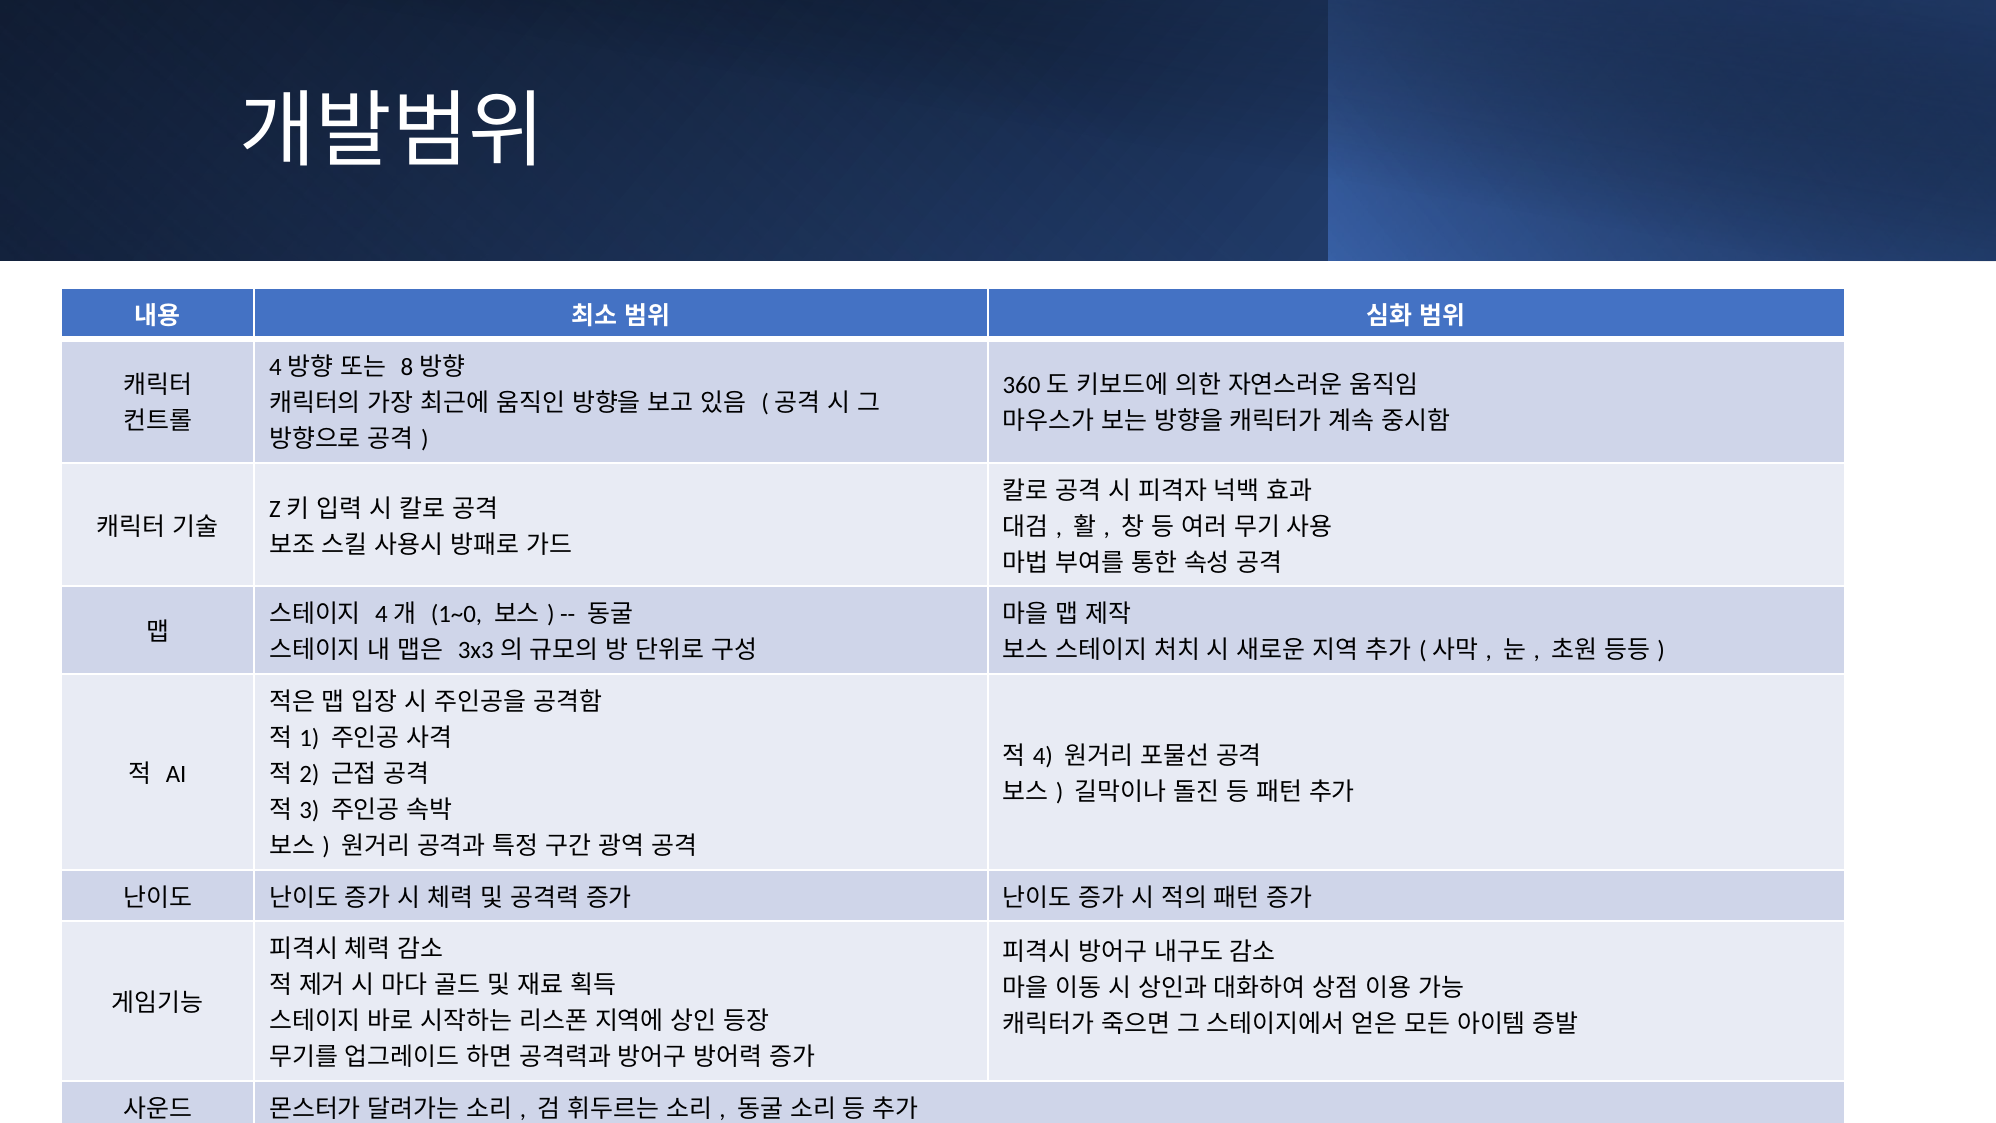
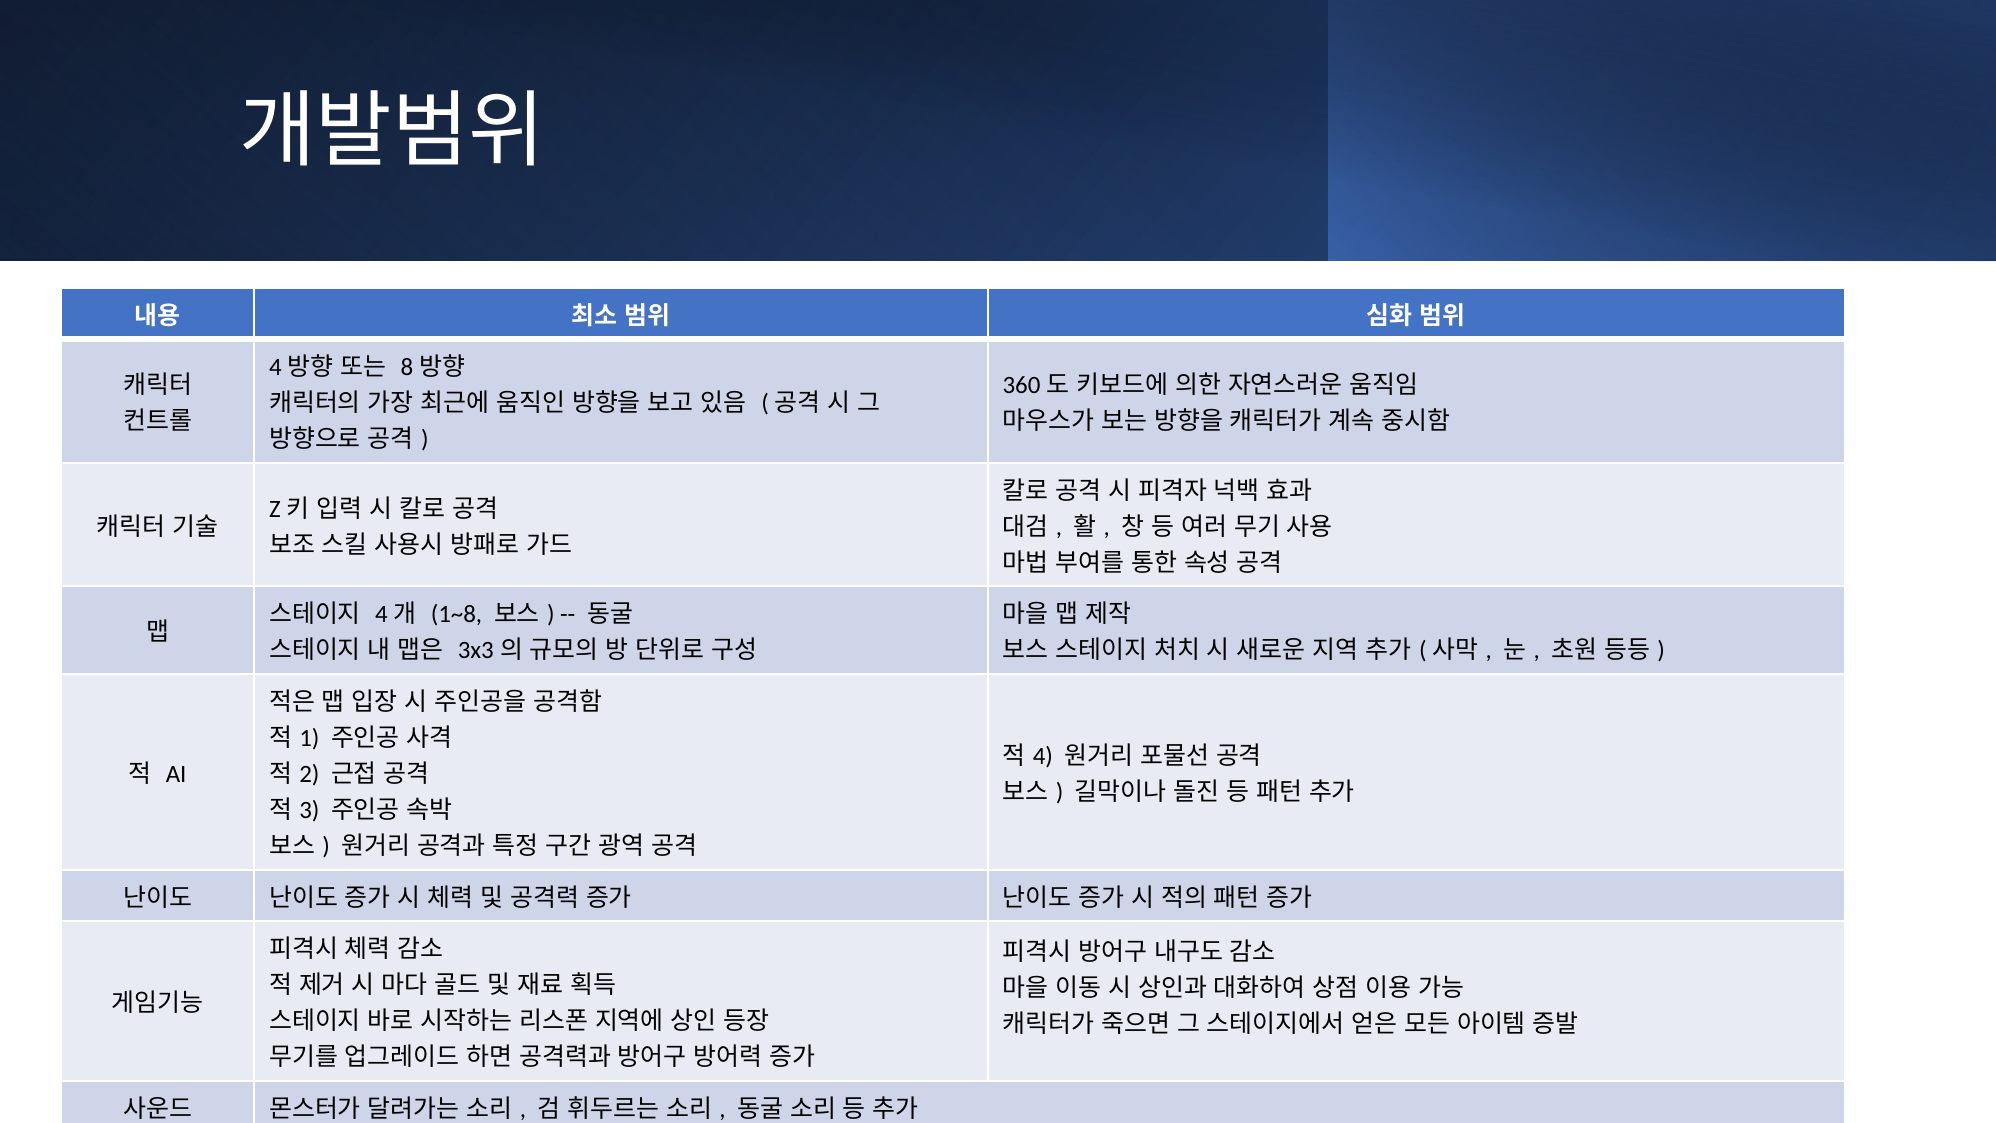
1~0: 1~0 -> 1~8 (456, 614)
